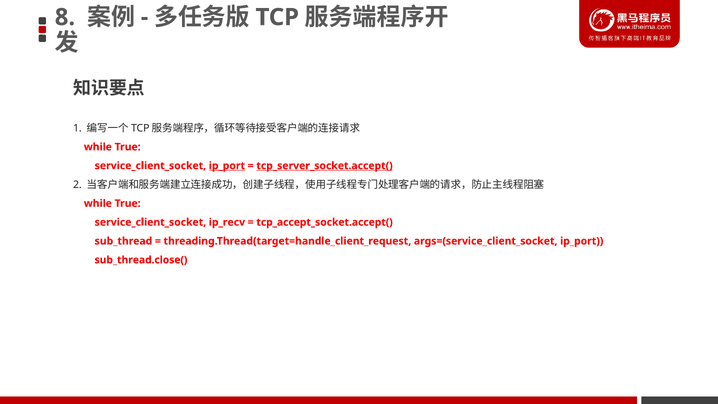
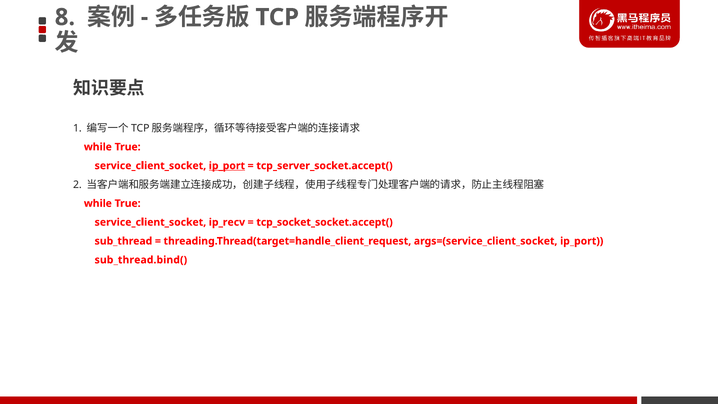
tcp_server_socket.accept( underline: present -> none (325, 166)
tcp_accept_socket.accept(: tcp_accept_socket.accept( -> tcp_socket_socket.accept( (325, 222)
sub_thread.close(: sub_thread.close( -> sub_thread.bind( (141, 260)
